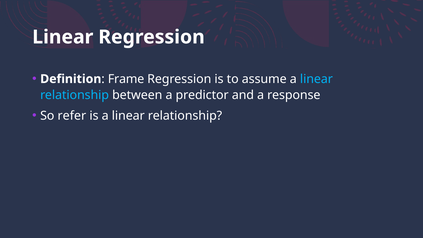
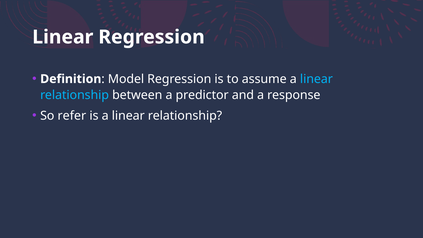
Frame: Frame -> Model (126, 79)
